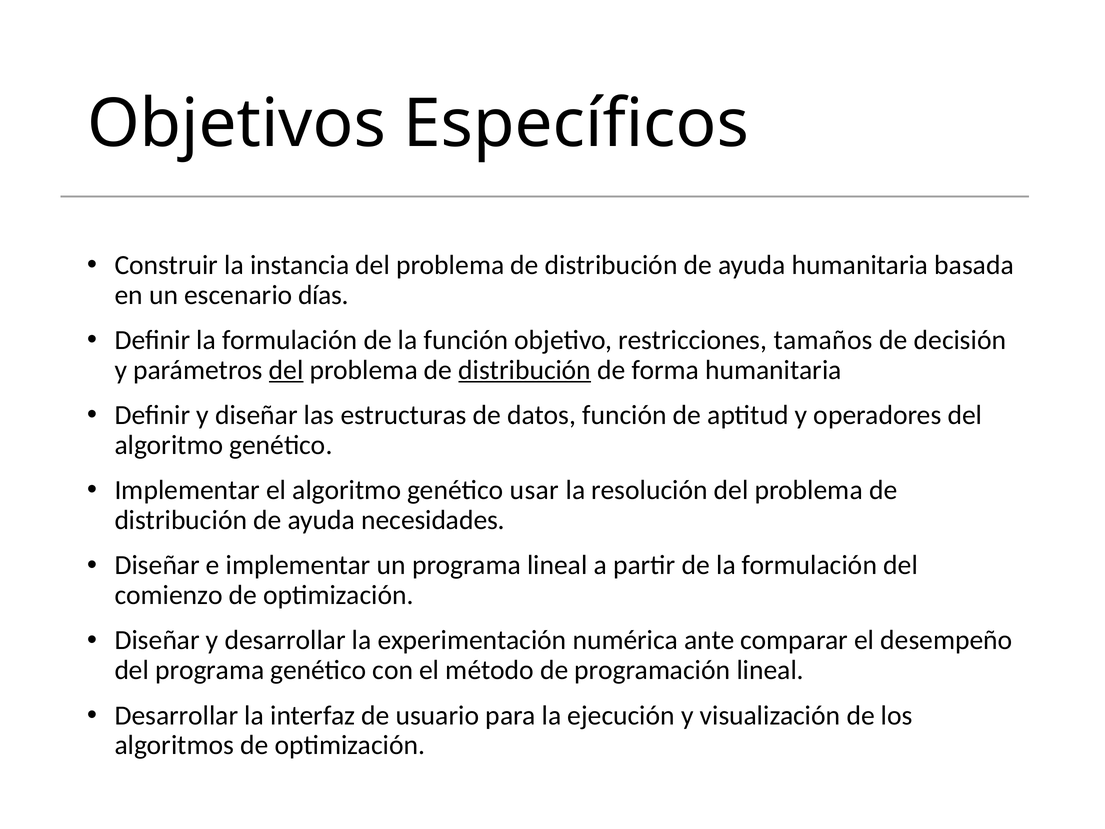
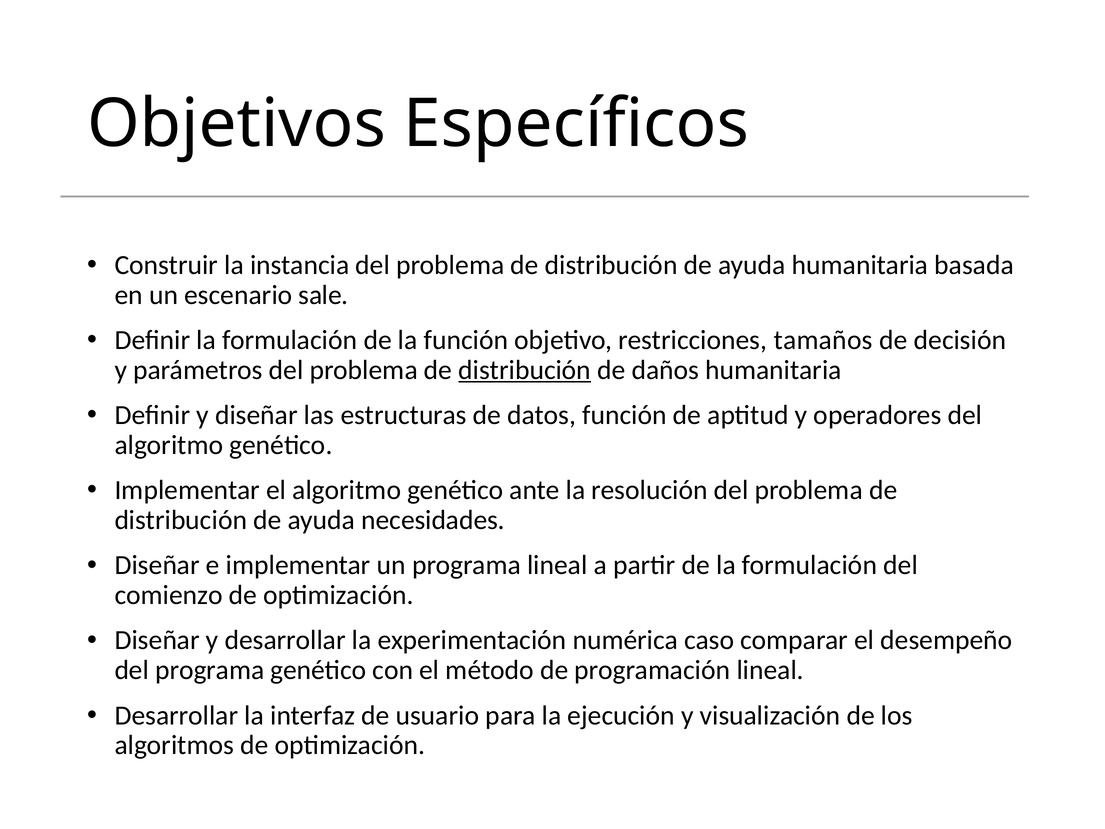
días: días -> sale (323, 295)
del underline: present -> none (286, 370)
forma: forma -> daños (665, 370)
usar: usar -> ante (535, 490)
ante: ante -> caso (709, 640)
